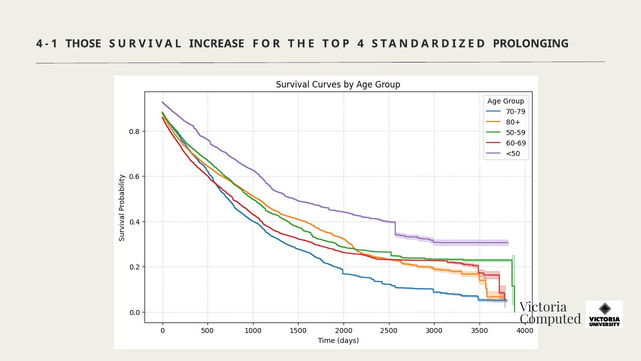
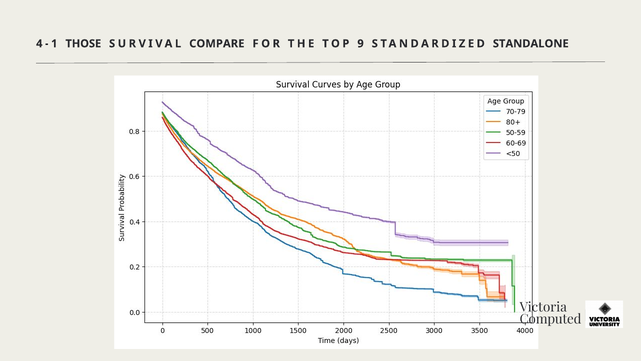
INCREASE: INCREASE -> COMPARE (217, 44)
4: 4 -> 9 (361, 44)
PROLONGING: PROLONGING -> STANDALONE (531, 44)
